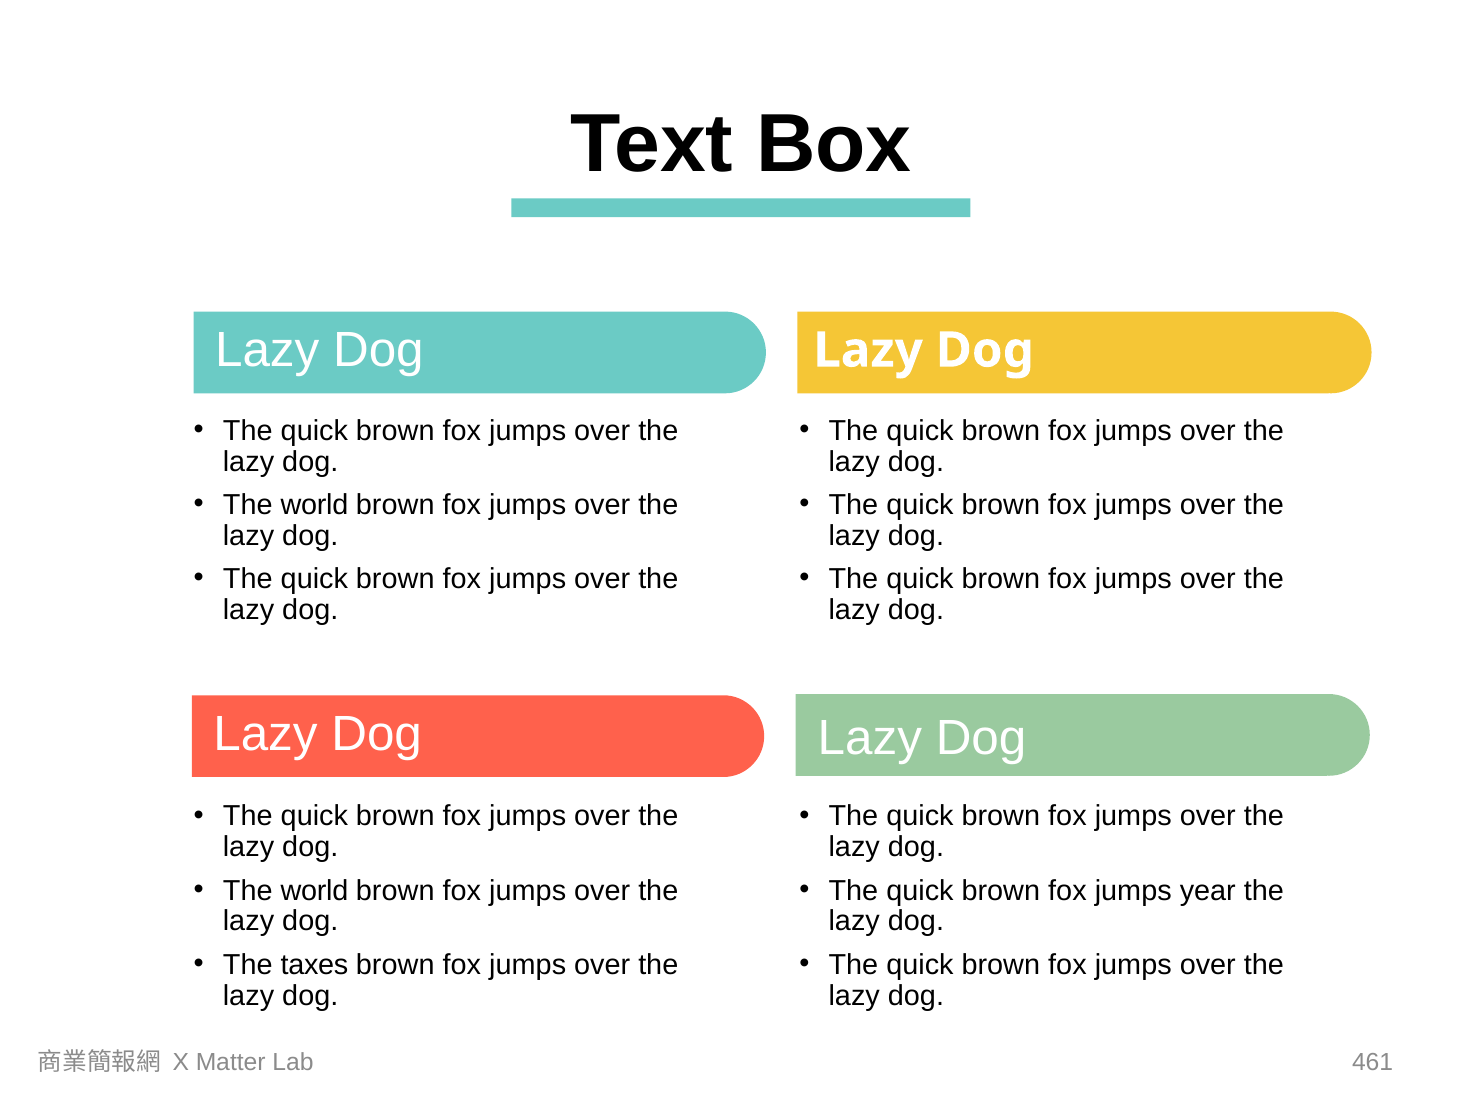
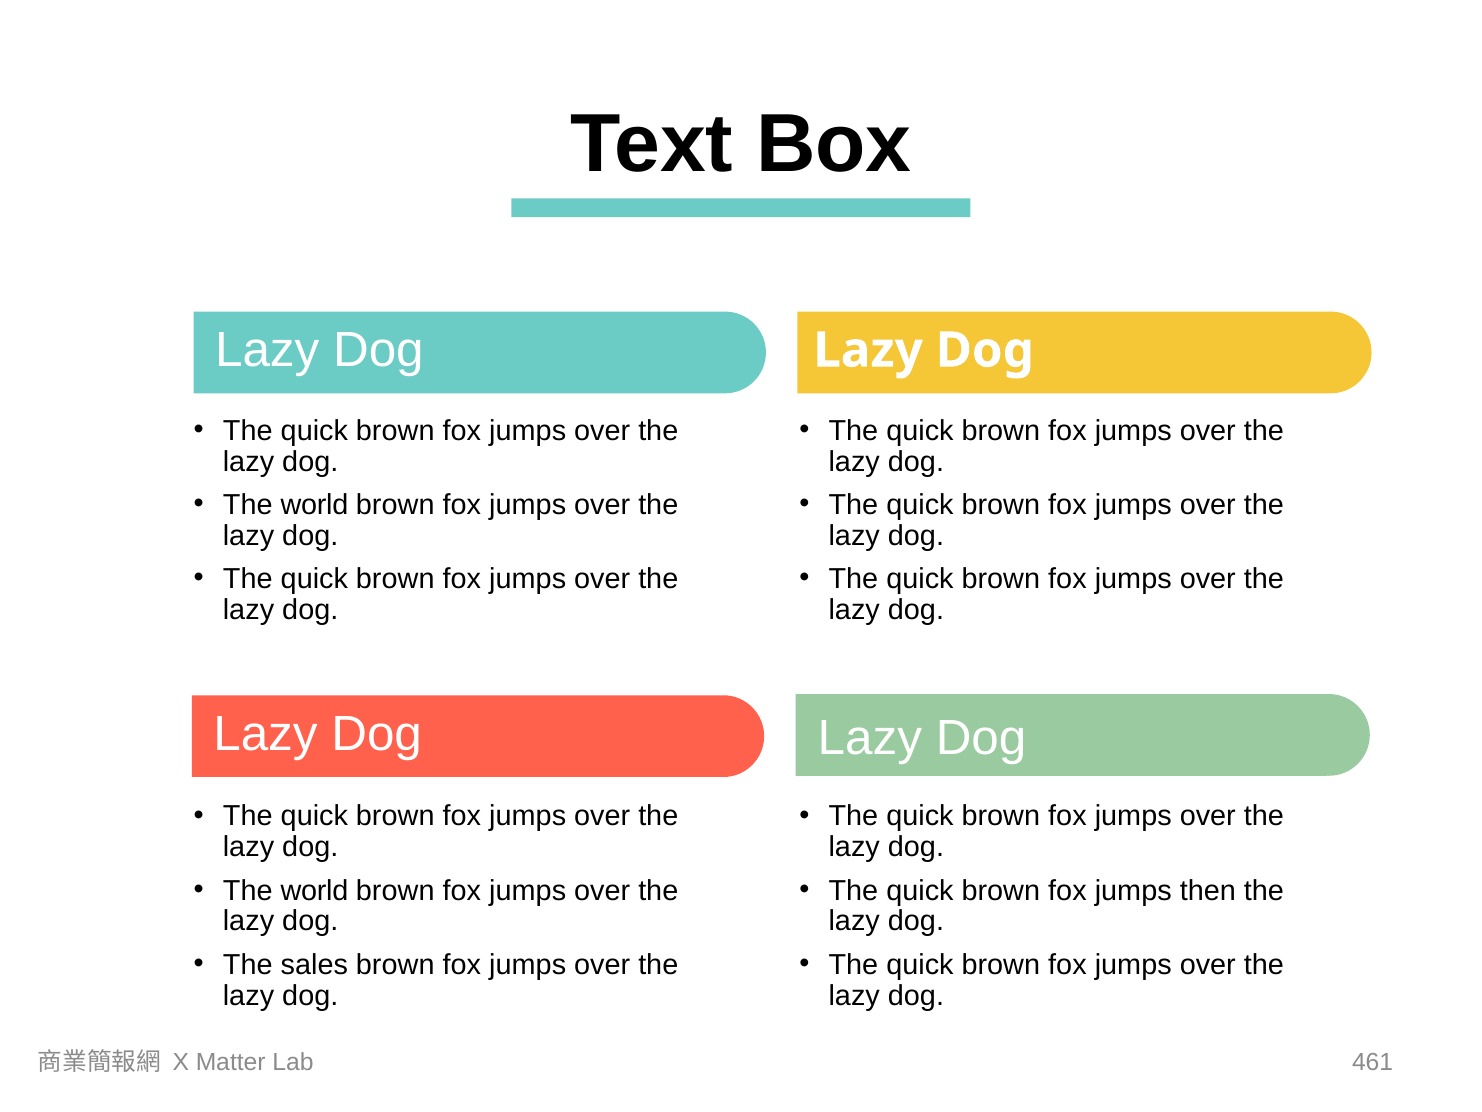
year: year -> then (1208, 890)
taxes: taxes -> sales (314, 964)
